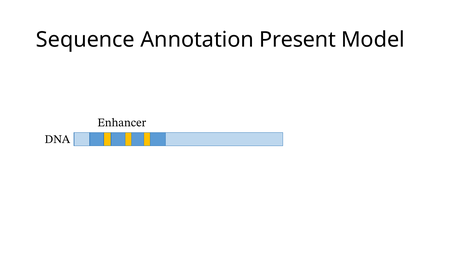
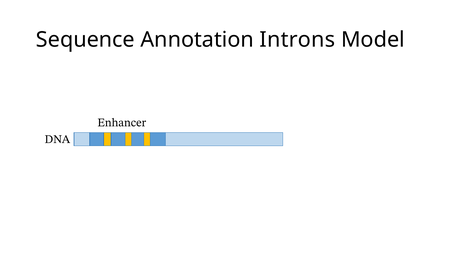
Present: Present -> Introns (297, 40)
